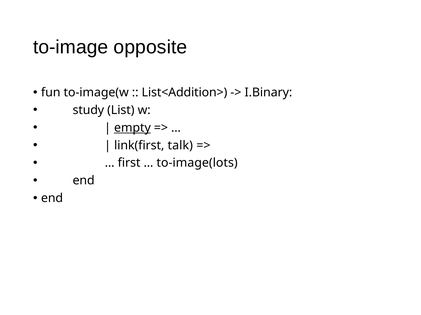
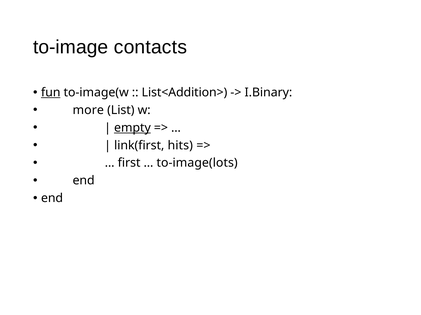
opposite: opposite -> contacts (150, 47)
fun underline: none -> present (51, 93)
study: study -> more (88, 110)
talk: talk -> hits (180, 146)
